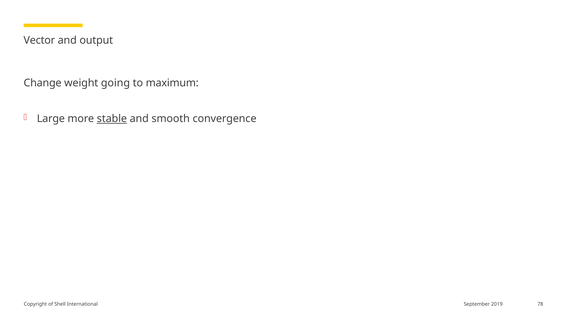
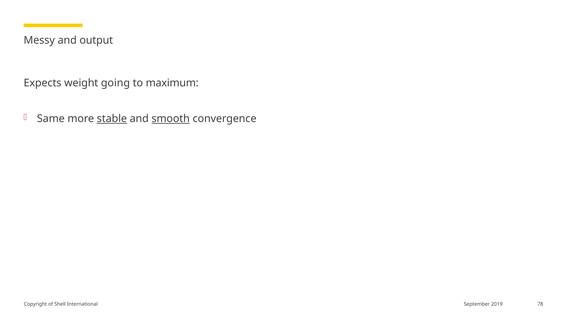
Vector: Vector -> Messy (39, 40)
Change: Change -> Expects (43, 83)
Large: Large -> Same (51, 119)
smooth underline: none -> present (171, 119)
